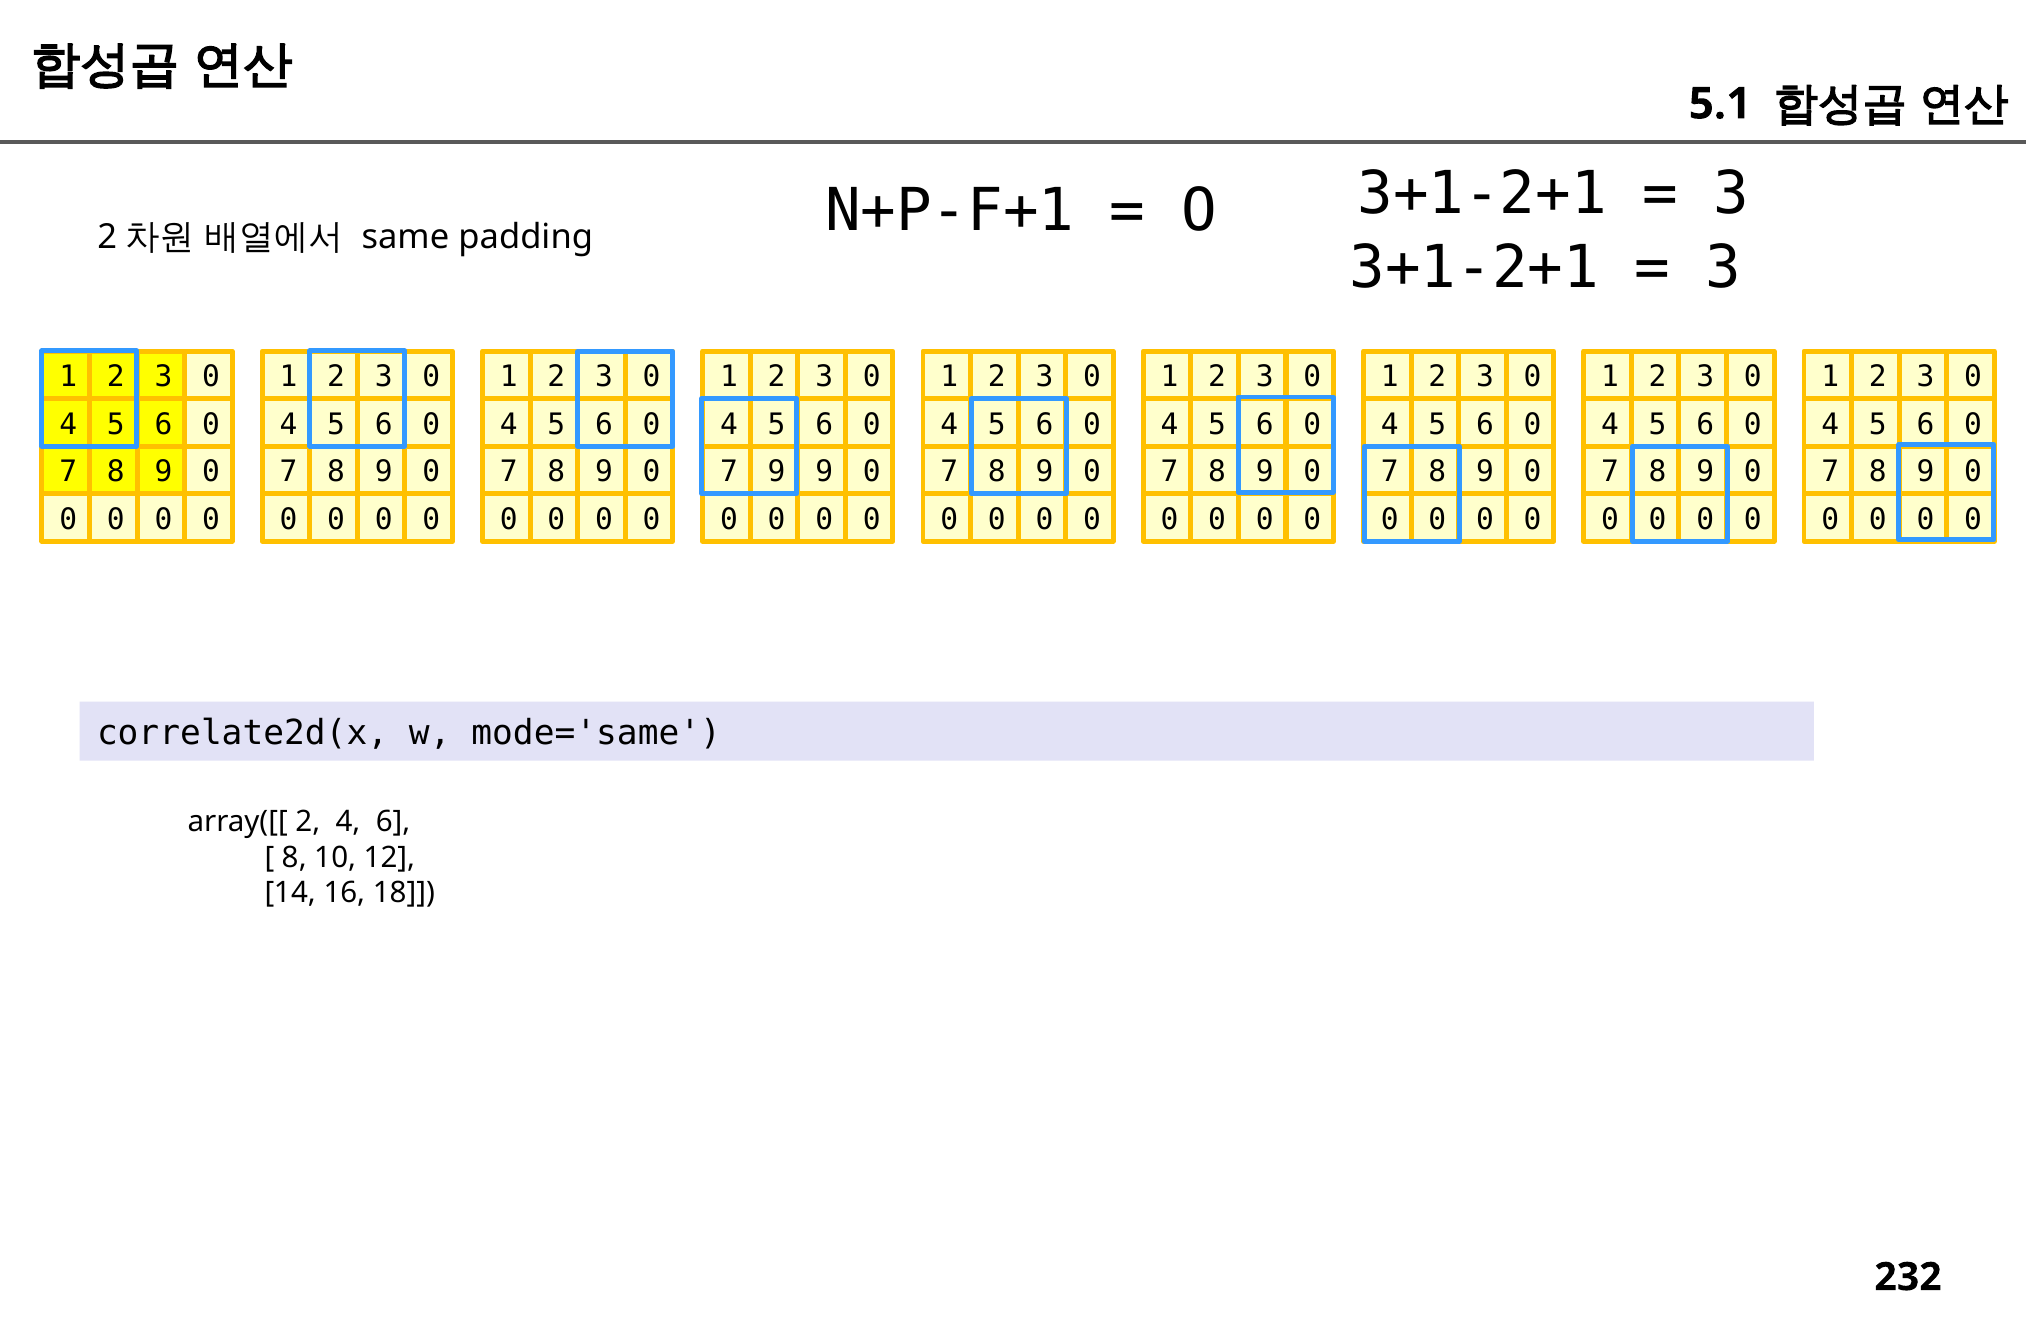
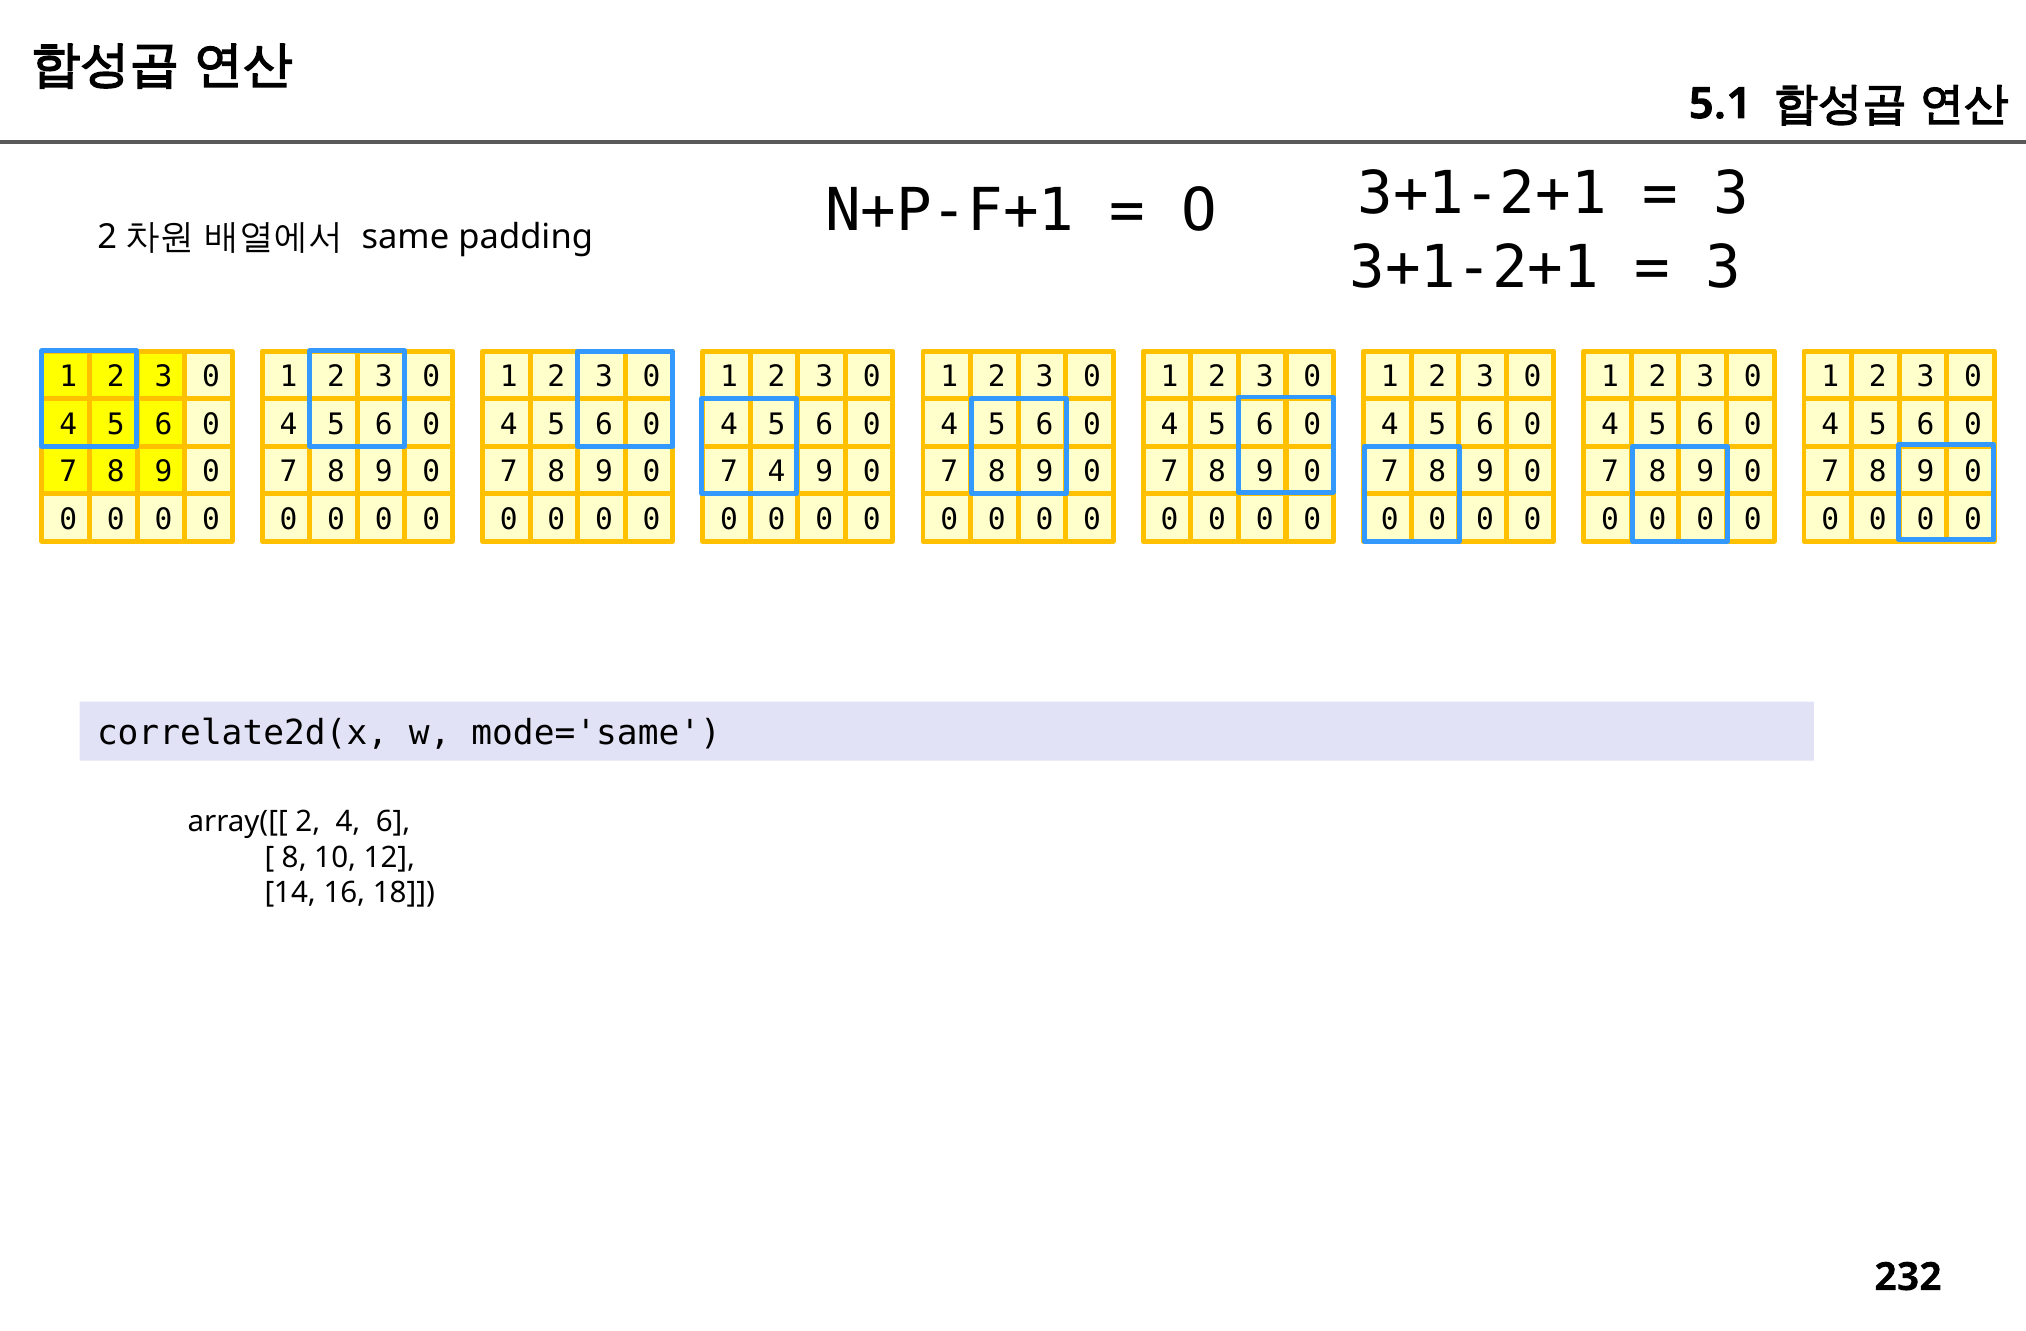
7 9: 9 -> 4 (777, 472)
